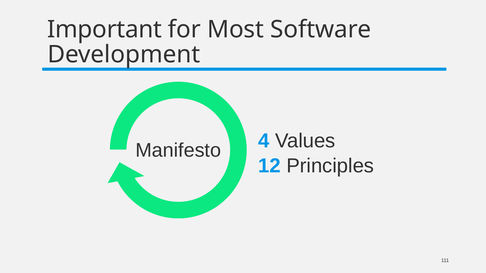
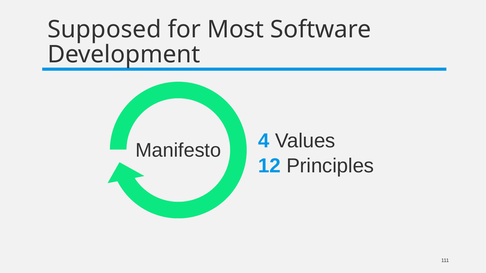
Important: Important -> Supposed (104, 30)
